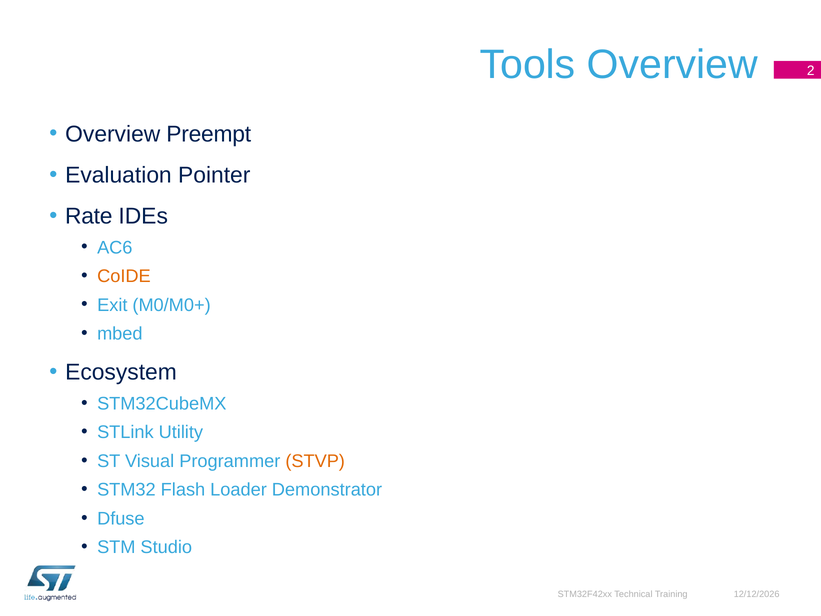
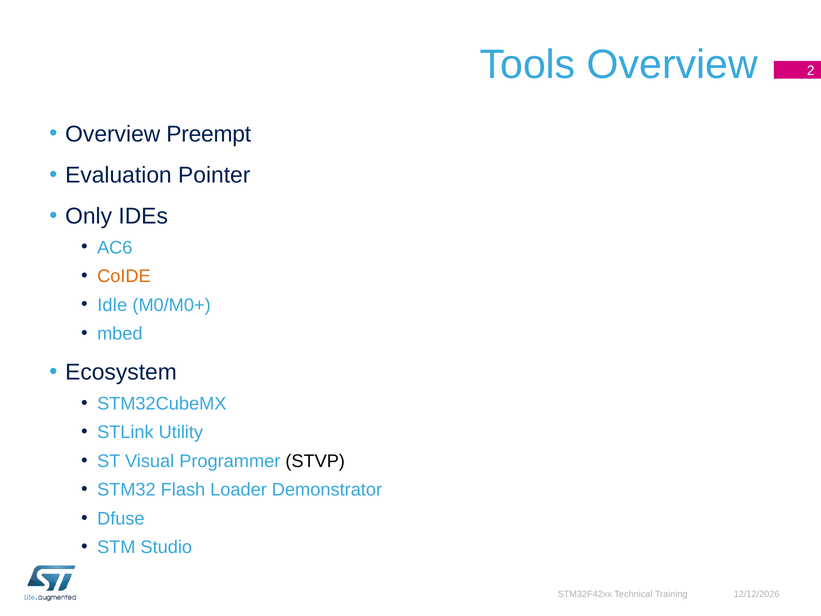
Rate: Rate -> Only (89, 216)
Exit: Exit -> Idle (112, 305)
STVP colour: orange -> black (315, 461)
